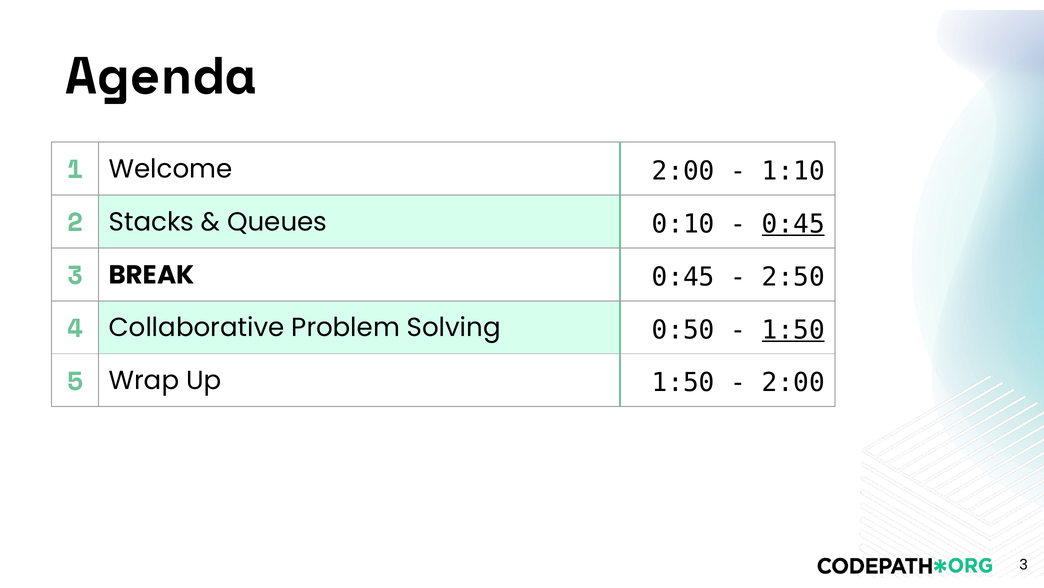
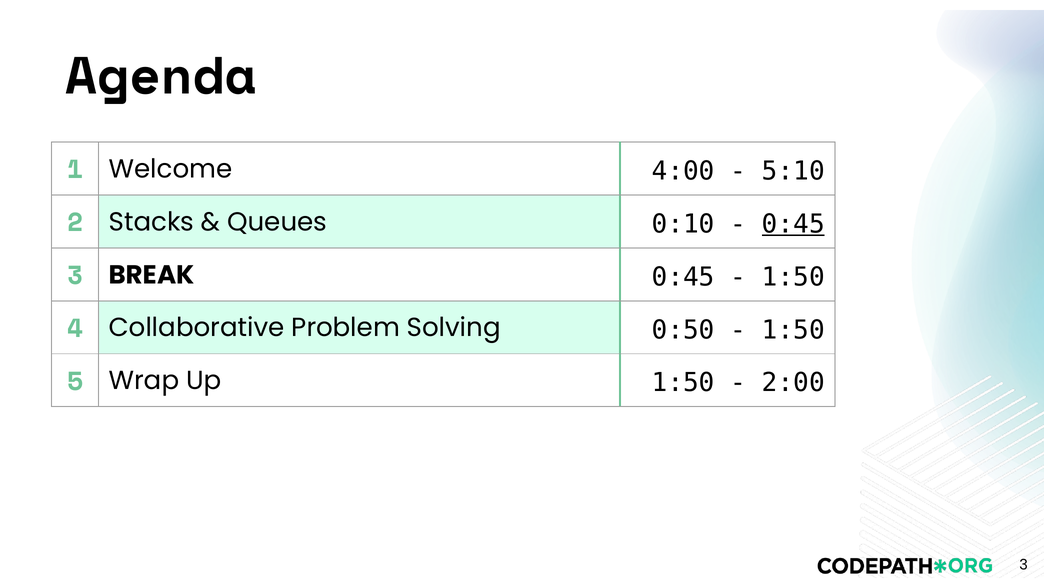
2:00: 2:00 -> 4:00 (683, 171)
1:10: 1:10 -> 5:10 (793, 171)
2:50: 2:50 -> 1:50 (793, 277)
1:50 underline: present -> none (793, 330)
